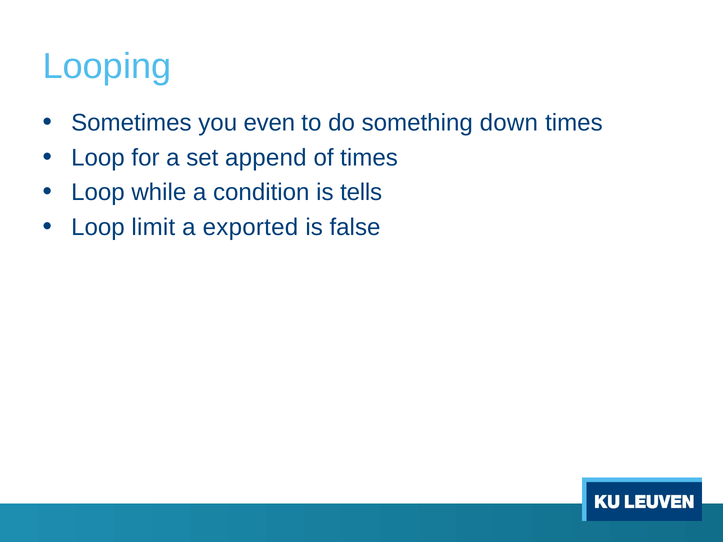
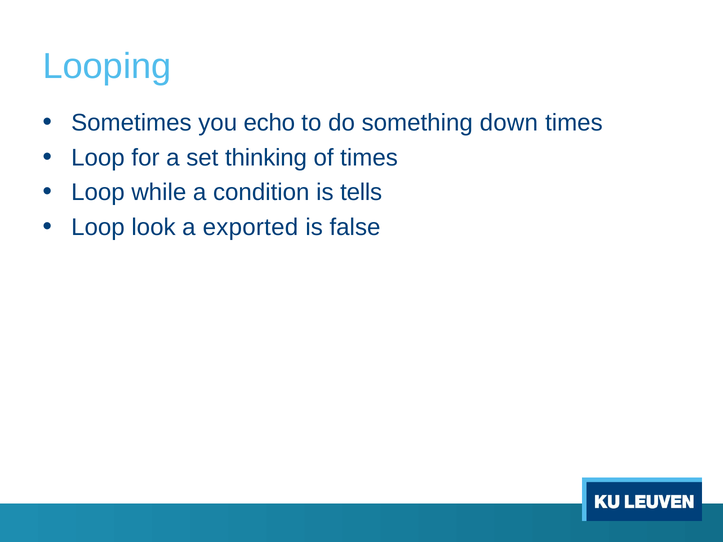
even: even -> echo (269, 123)
append: append -> thinking (266, 158)
limit: limit -> look (153, 227)
